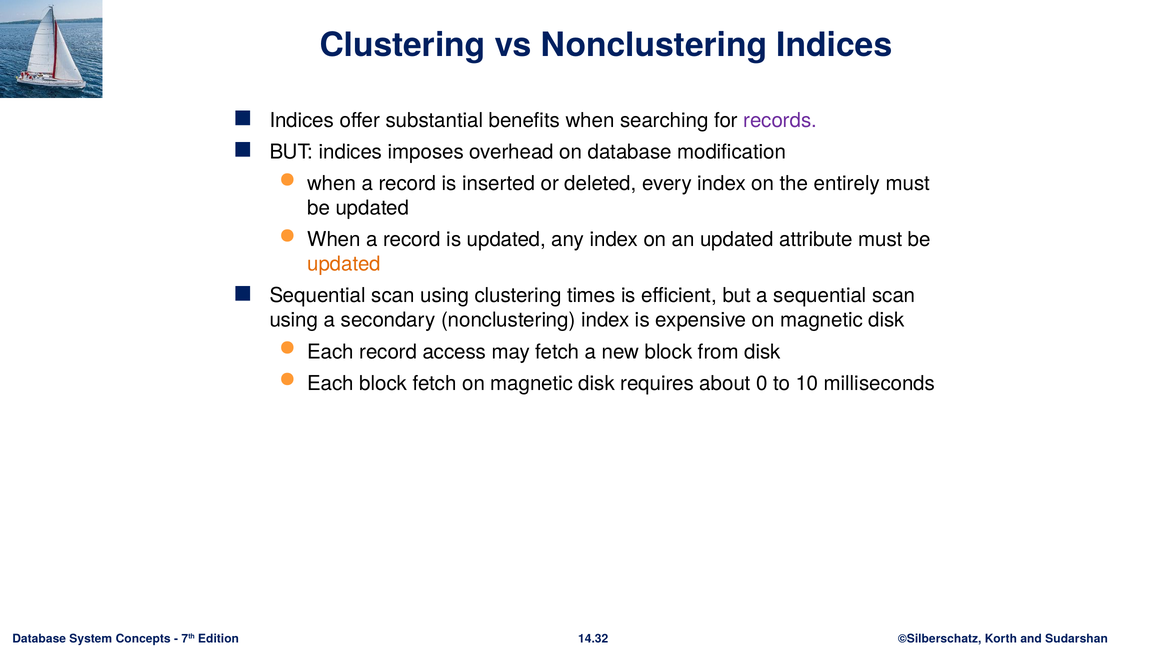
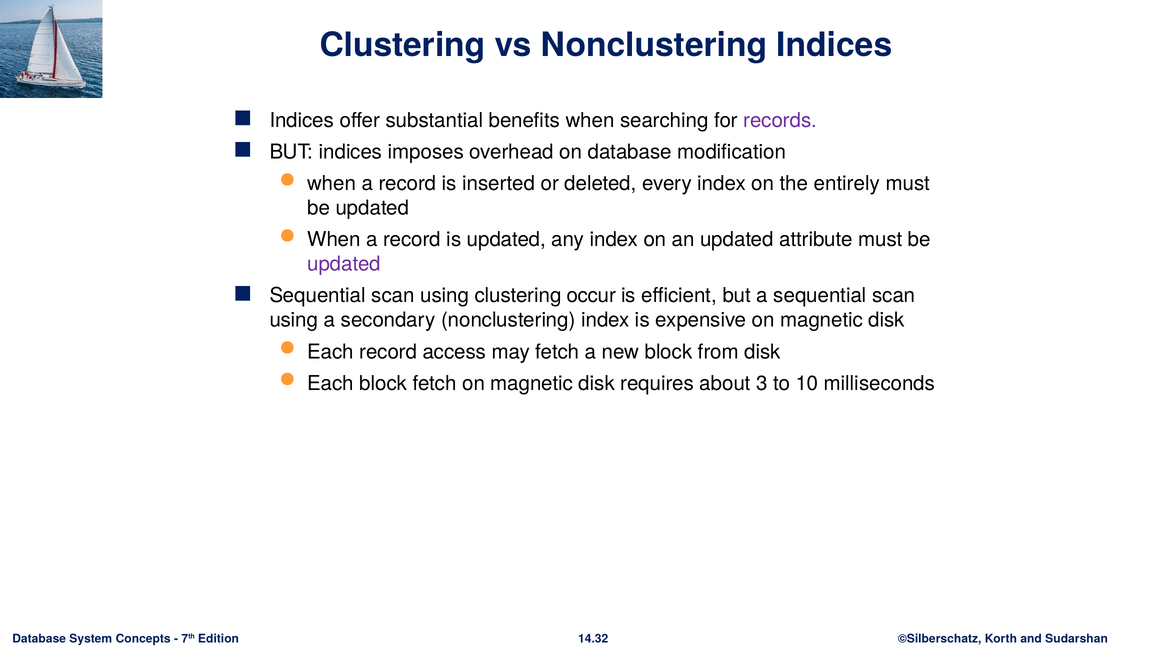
updated colour: orange -> purple (344, 264)
times: times -> occur (591, 296)
0: 0 -> 3 (762, 384)
